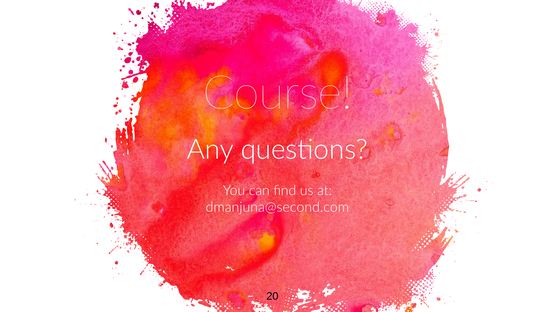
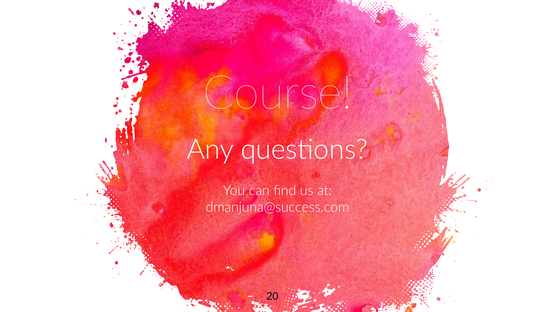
dmanjuna@second.com: dmanjuna@second.com -> dmanjuna@success.com (277, 207)
